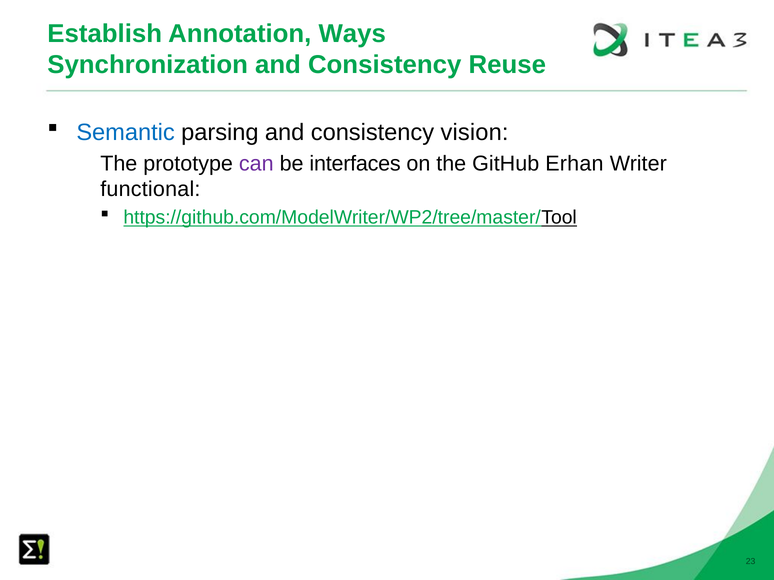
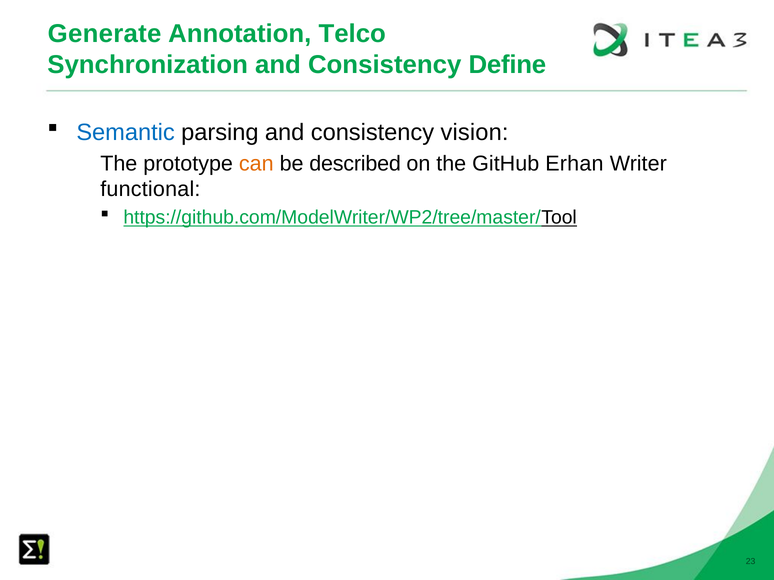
Establish: Establish -> Generate (105, 34)
Ways: Ways -> Telco (352, 34)
Reuse: Reuse -> Define (507, 65)
can colour: purple -> orange (256, 164)
interfaces: interfaces -> described (355, 164)
